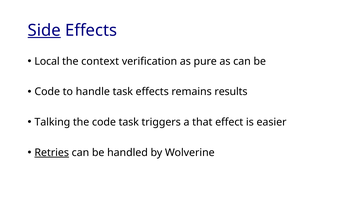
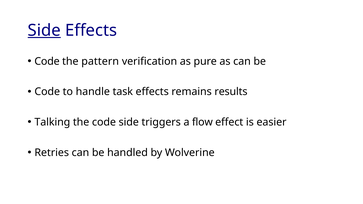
Local: Local -> Code (47, 61)
context: context -> pattern (100, 61)
code task: task -> side (129, 122)
that: that -> flow (202, 122)
Retries underline: present -> none (52, 153)
